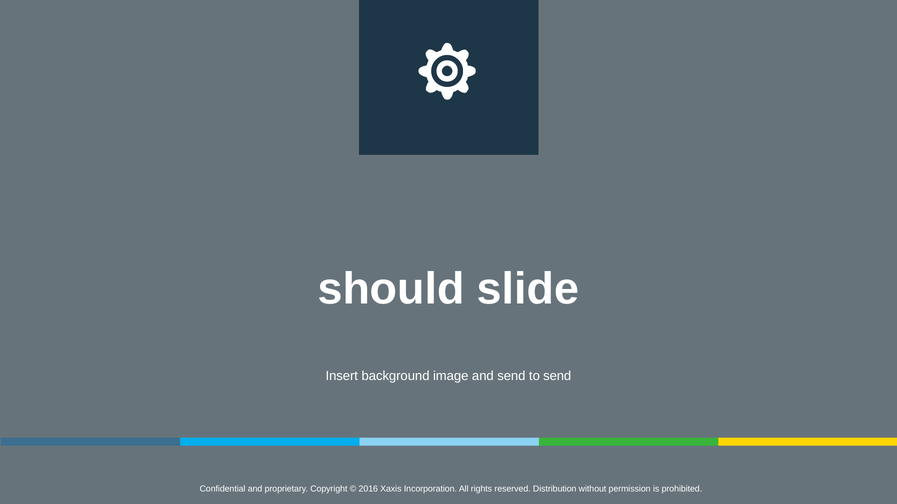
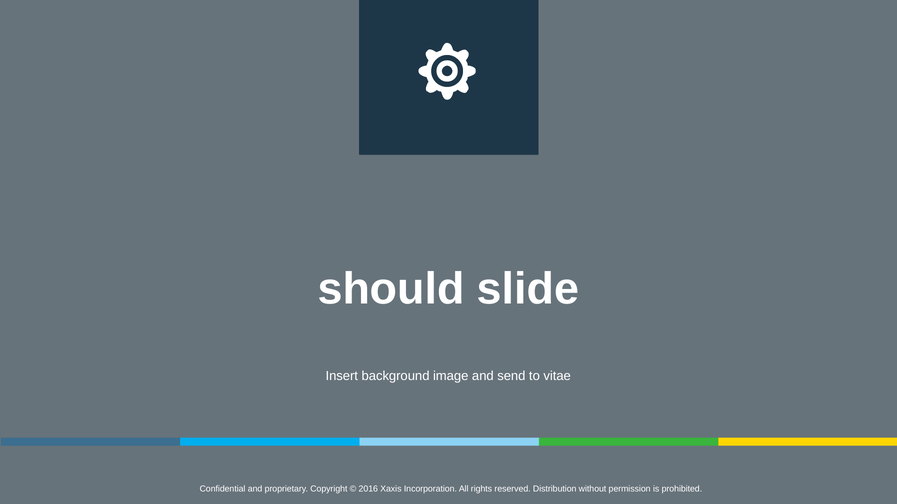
to send: send -> vitae (557, 376)
